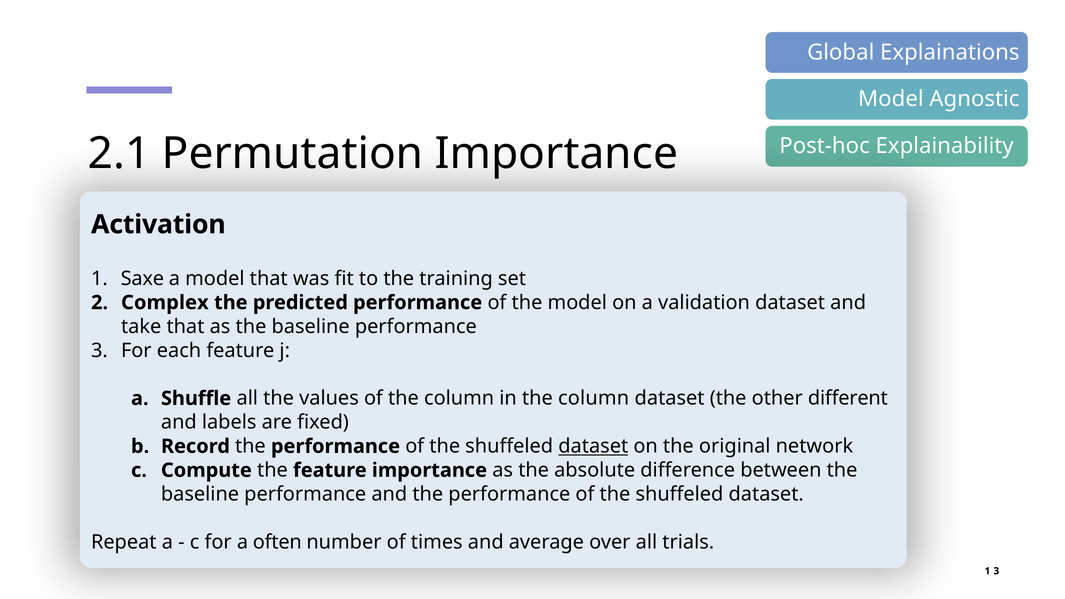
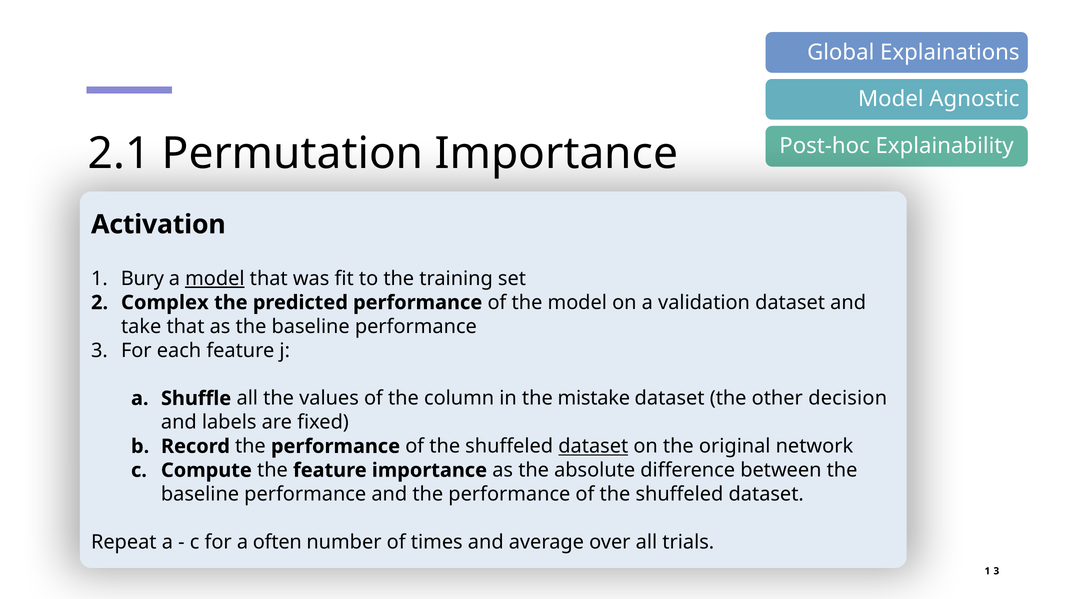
Saxe: Saxe -> Bury (142, 279)
model underline: none -> present (215, 279)
in the column: column -> mistake (594, 398)
different: different -> decision (848, 398)
